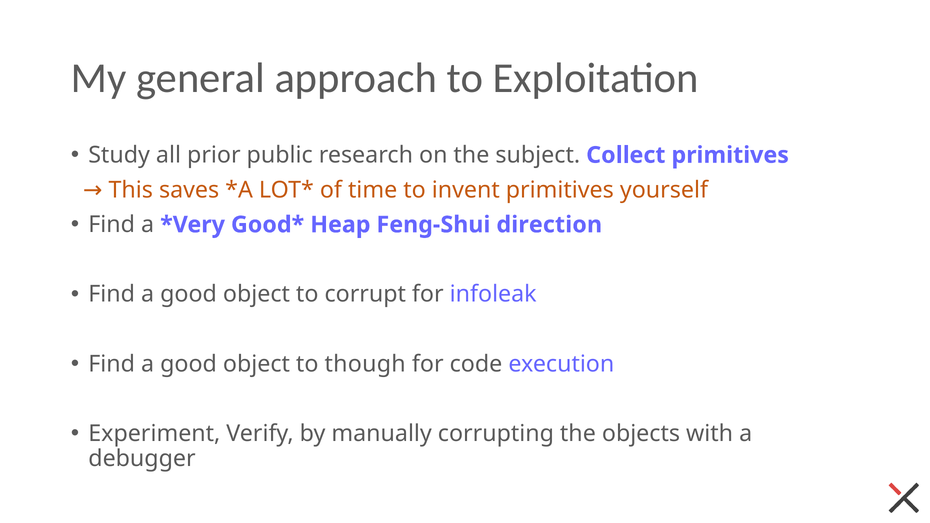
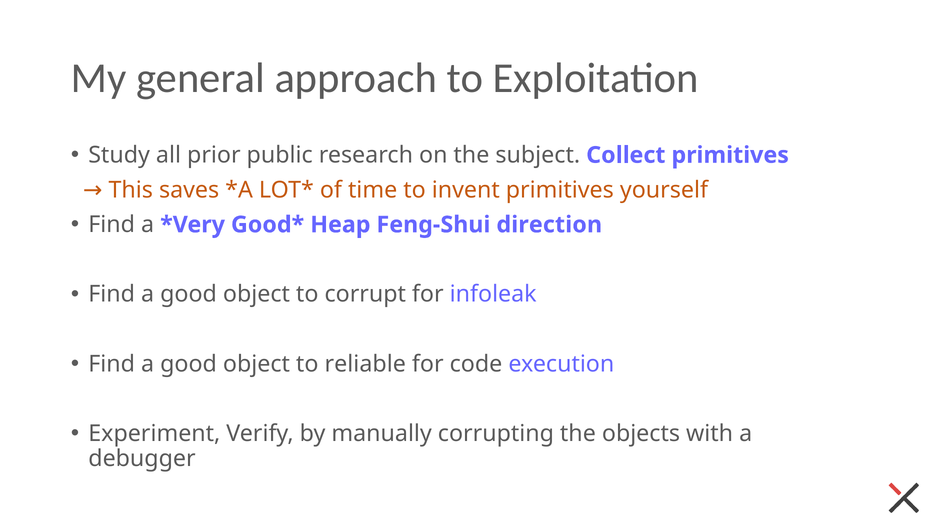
though: though -> reliable (365, 364)
